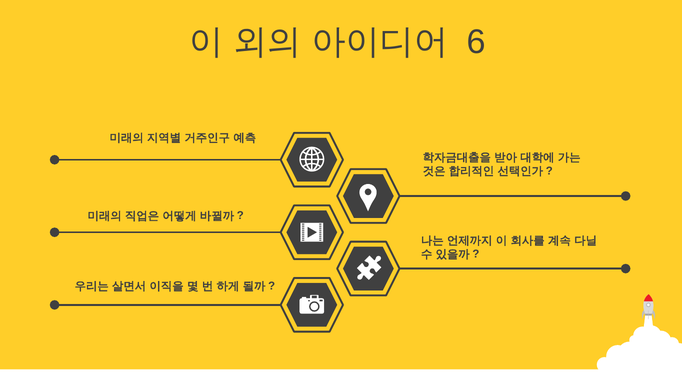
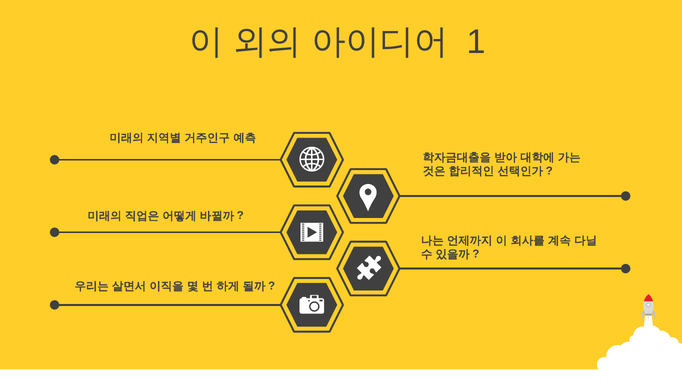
6: 6 -> 1 (476, 42)
